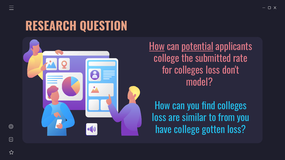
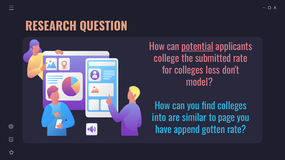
How underline: present -> none (157, 47)
loss: loss -> into (159, 118)
from: from -> page (227, 118)
have college: college -> append (187, 130)
gotten loss: loss -> rate (237, 130)
